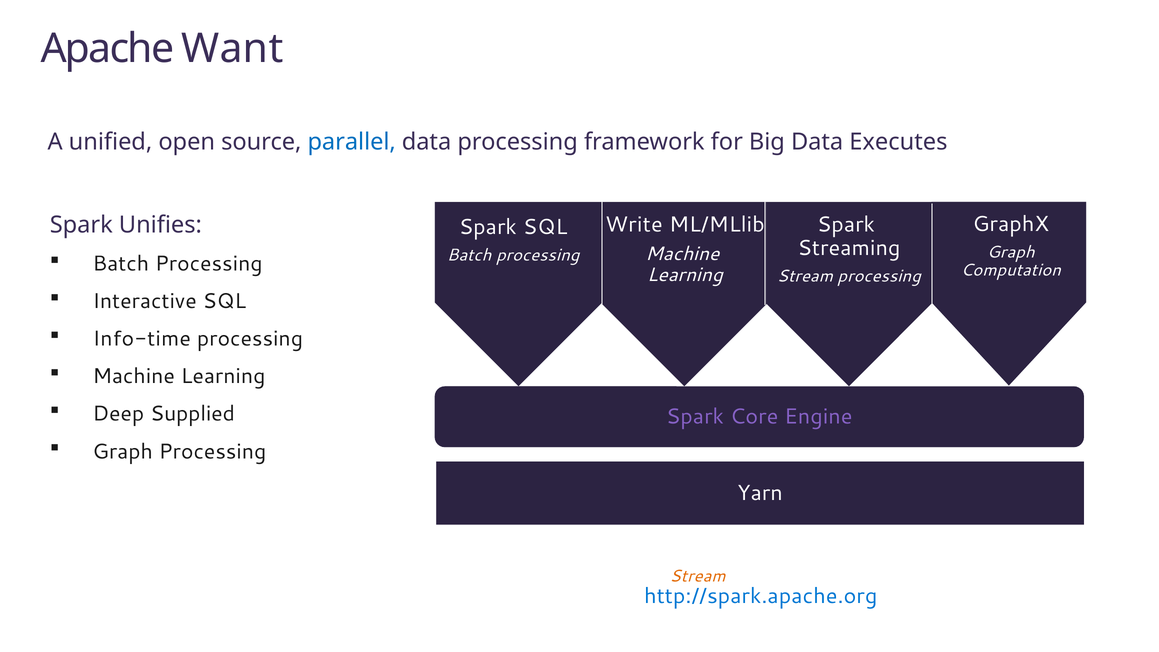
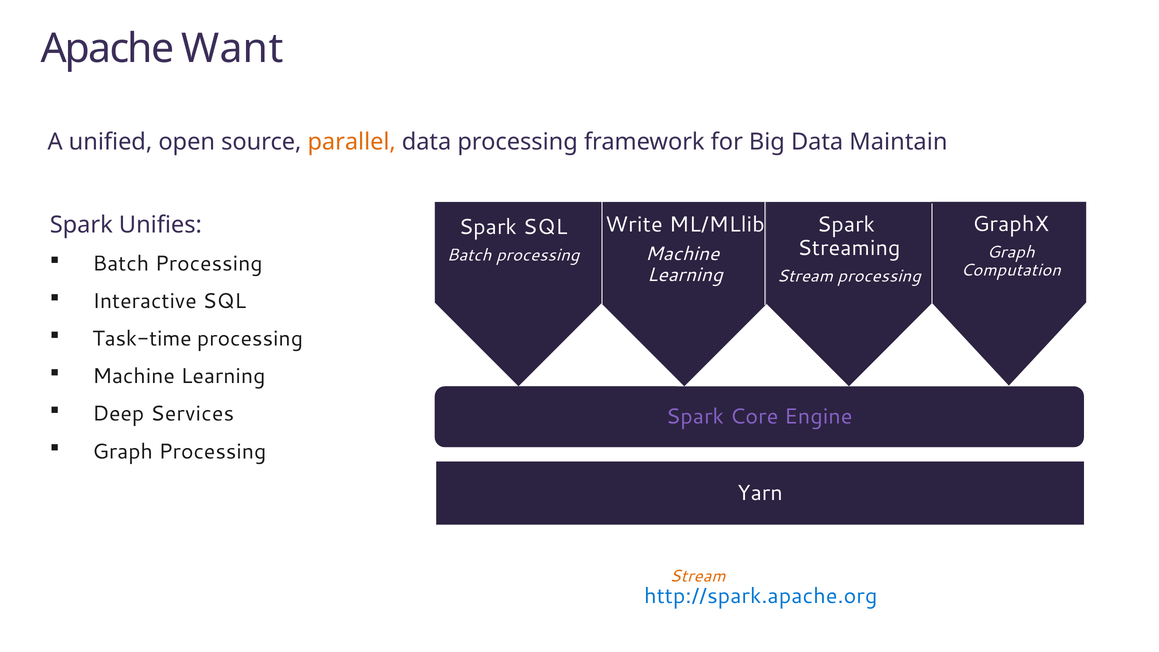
parallel colour: blue -> orange (352, 142)
Executes: Executes -> Maintain (898, 142)
Info-time: Info-time -> Task-time (142, 339)
Supplied: Supplied -> Services (192, 414)
